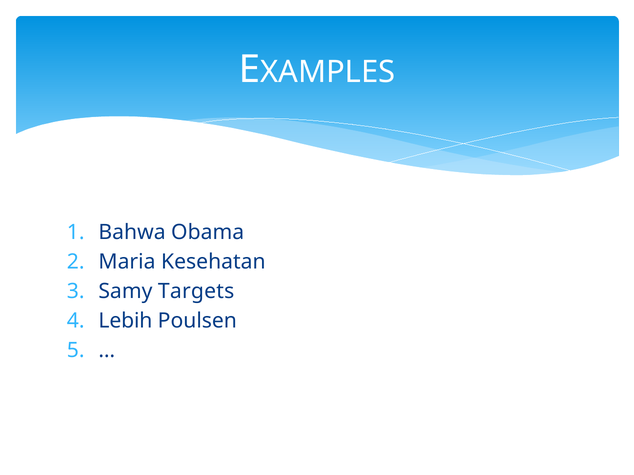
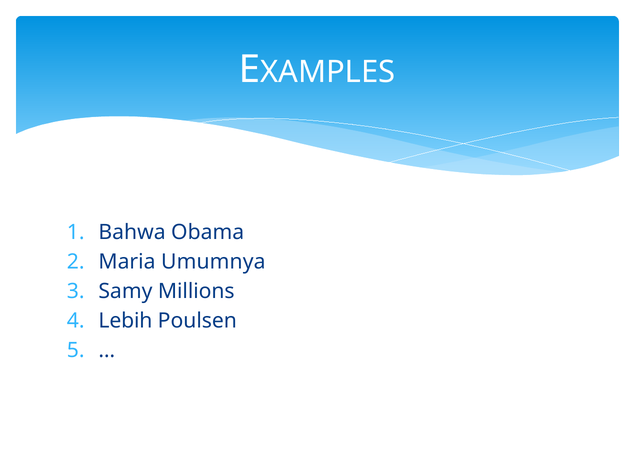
Kesehatan: Kesehatan -> Umumnya (213, 262)
Targets: Targets -> Millions (196, 292)
